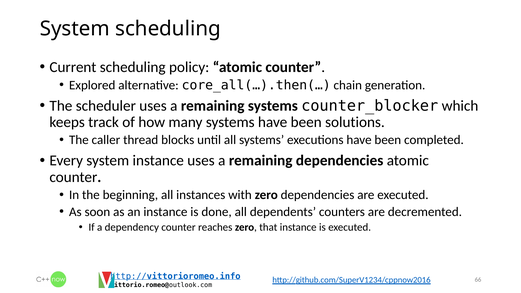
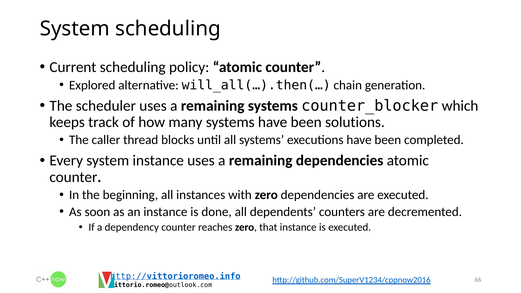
core_all(…).then(…: core_all(…).then(… -> will_all(…).then(… (256, 85)
